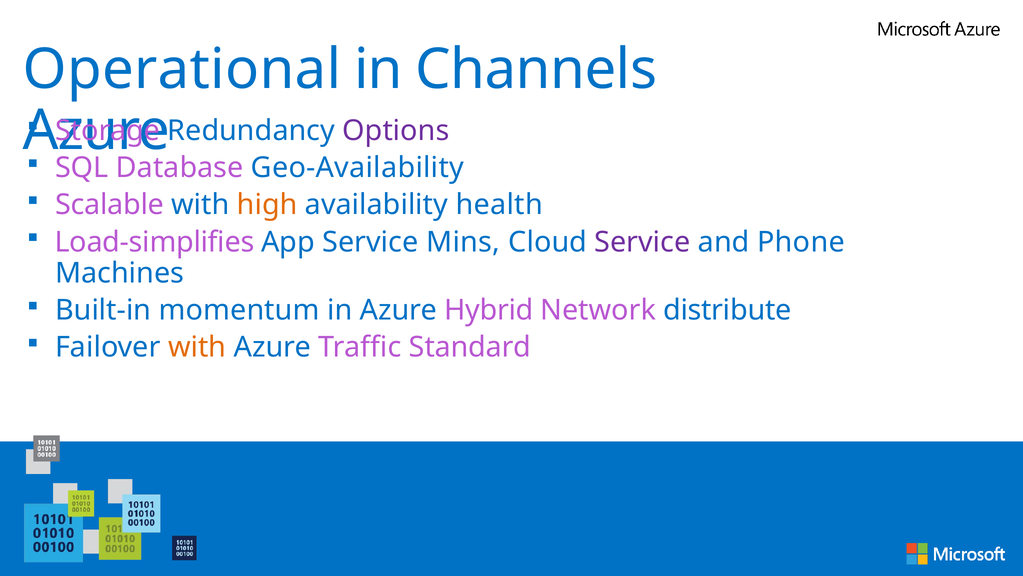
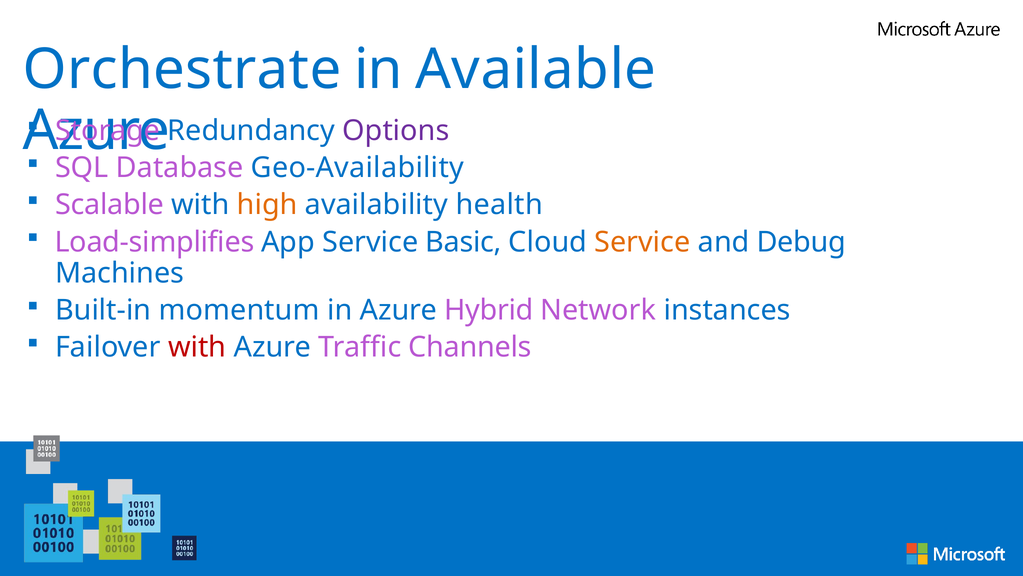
Operational: Operational -> Orchestrate (182, 70)
Channels: Channels -> Available (536, 70)
Mins: Mins -> Basic (463, 242)
Service colour: purple -> orange (642, 242)
Phone: Phone -> Debug (801, 242)
distribute: distribute -> instances (727, 310)
with colour: orange -> red (197, 347)
Standard: Standard -> Channels (470, 347)
